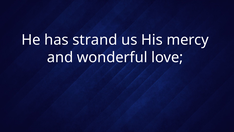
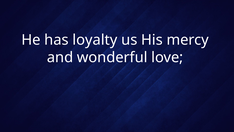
strand: strand -> loyalty (95, 40)
